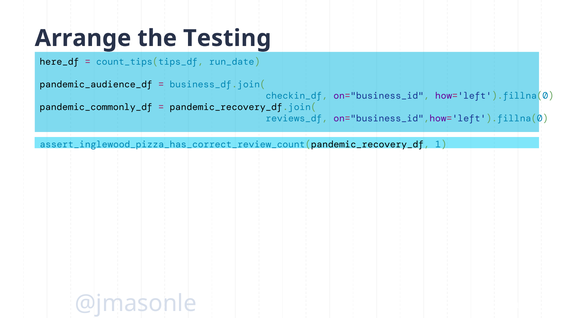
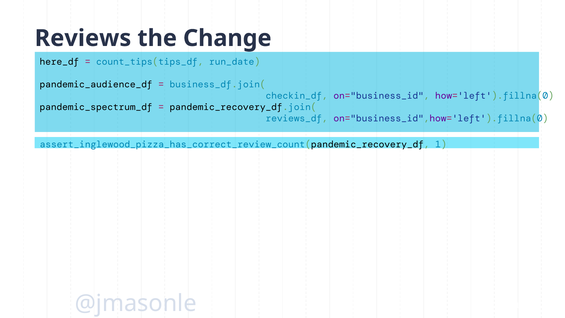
Arrange: Arrange -> Reviews (83, 38)
Testing: Testing -> Change (227, 38)
pandemic_commonly_df: pandemic_commonly_df -> pandemic_spectrum_df (96, 107)
